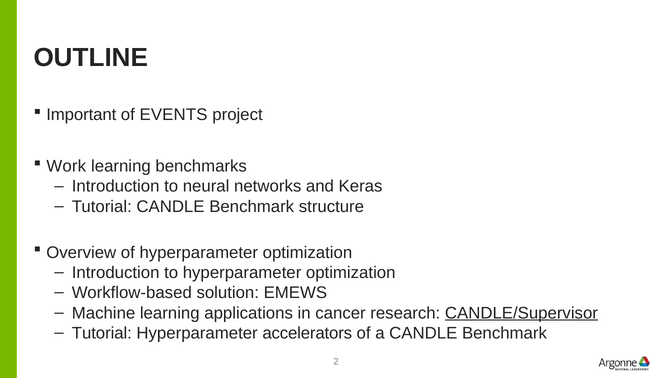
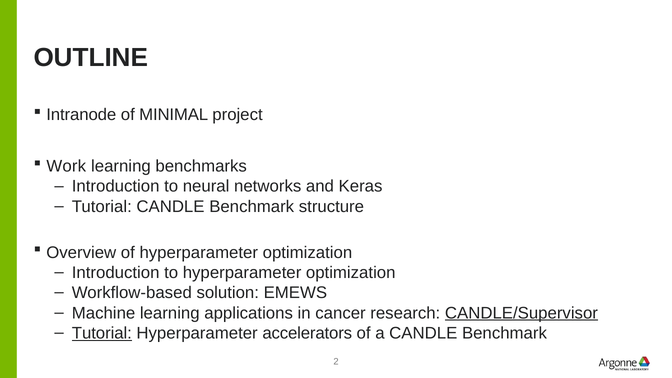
Important: Important -> Intranode (81, 115)
EVENTS: EVENTS -> MINIMAL (174, 115)
Tutorial underline: none -> present (102, 333)
